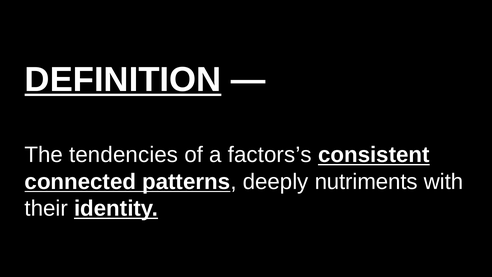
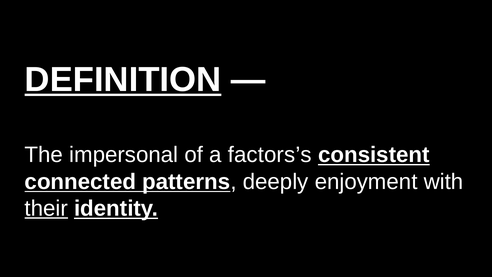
tendencies: tendencies -> impersonal (124, 155)
nutriments: nutriments -> enjoyment (366, 182)
their underline: none -> present (46, 208)
